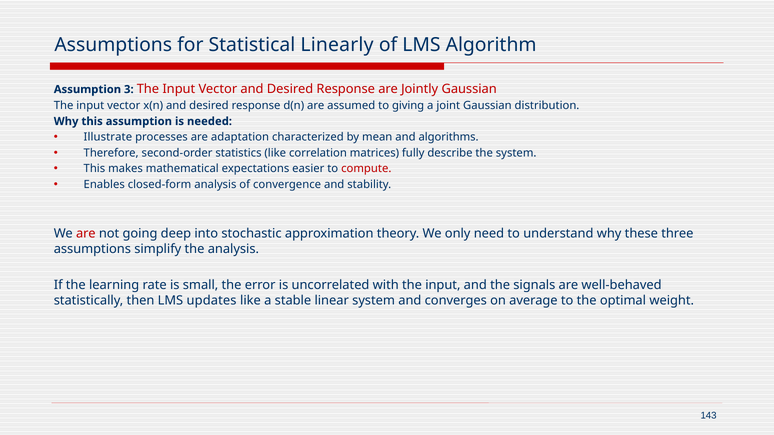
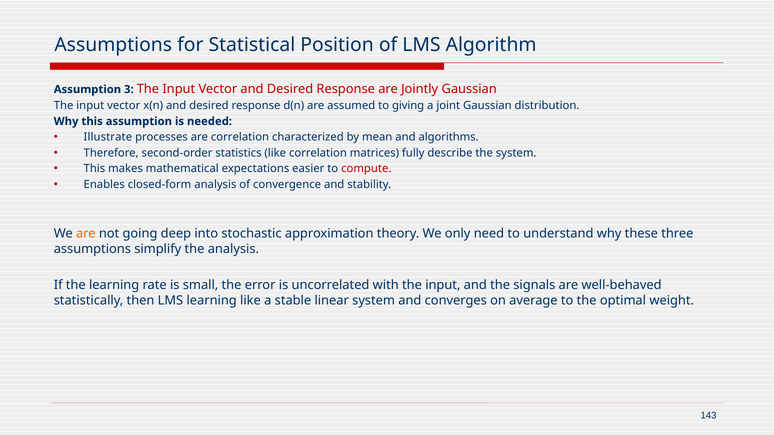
Linearly: Linearly -> Position (337, 45)
are adaptation: adaptation -> correlation (240, 137)
are colour: red -> orange (86, 234)
LMS updates: updates -> learning (212, 301)
